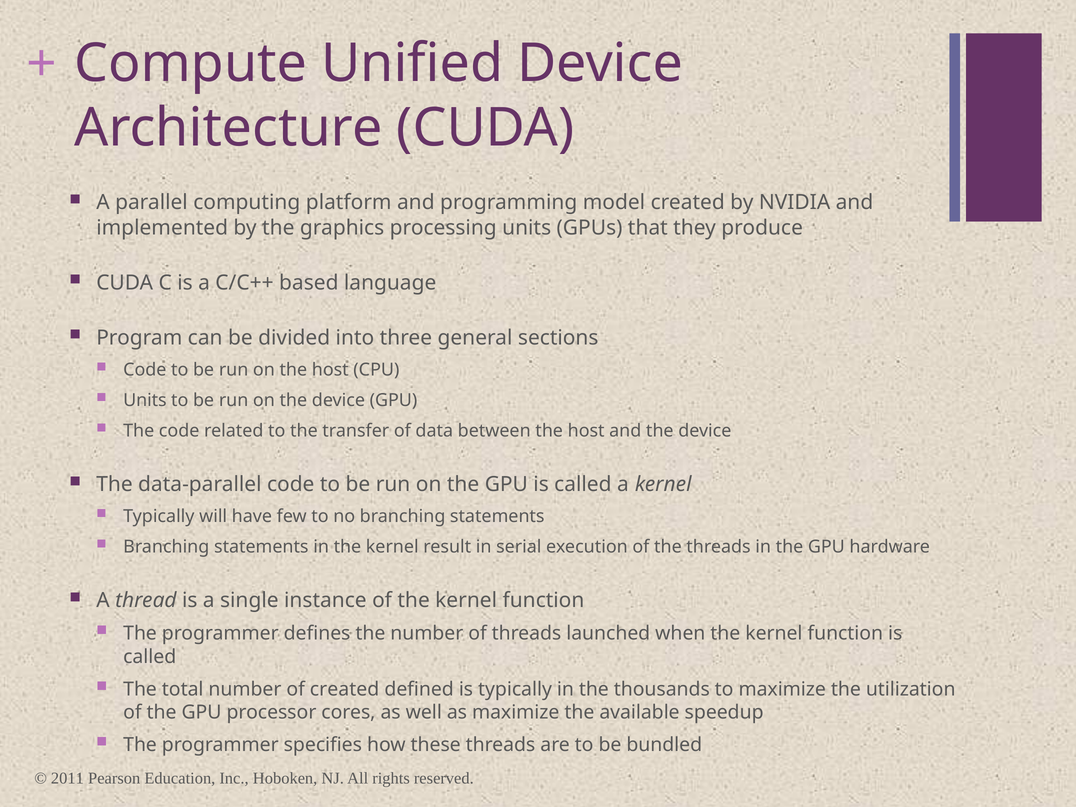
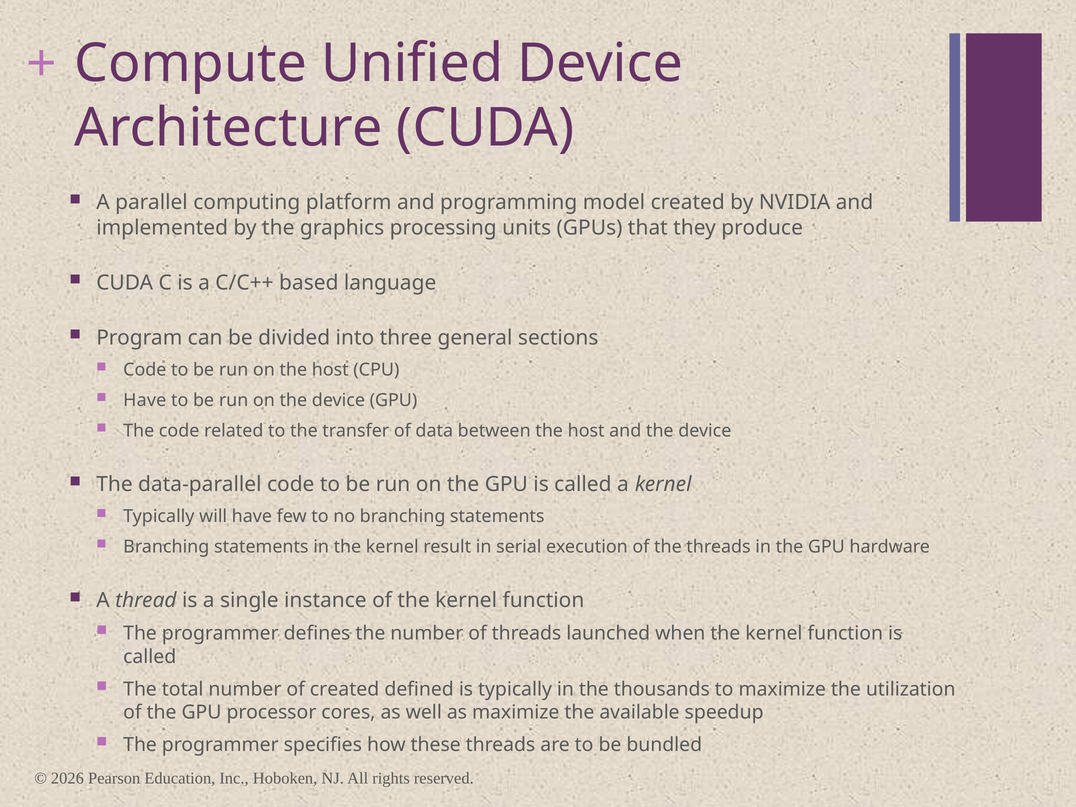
Units: Units -> Have (145, 400)
2011: 2011 -> 2026 (67, 778)
